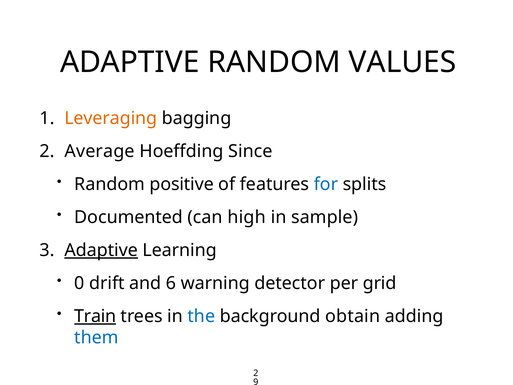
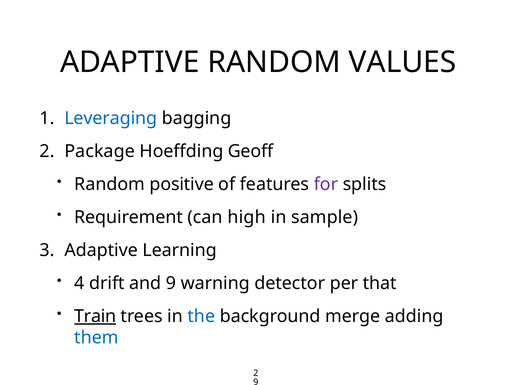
Leveraging colour: orange -> blue (111, 118)
Average: Average -> Package (100, 151)
Since: Since -> Geoff (251, 151)
for colour: blue -> purple (326, 184)
Documented: Documented -> Requirement (129, 217)
Adaptive underline: present -> none (101, 250)
0: 0 -> 4 (79, 283)
and 6: 6 -> 9 (171, 283)
grid: grid -> that (380, 283)
obtain: obtain -> merge (353, 316)
